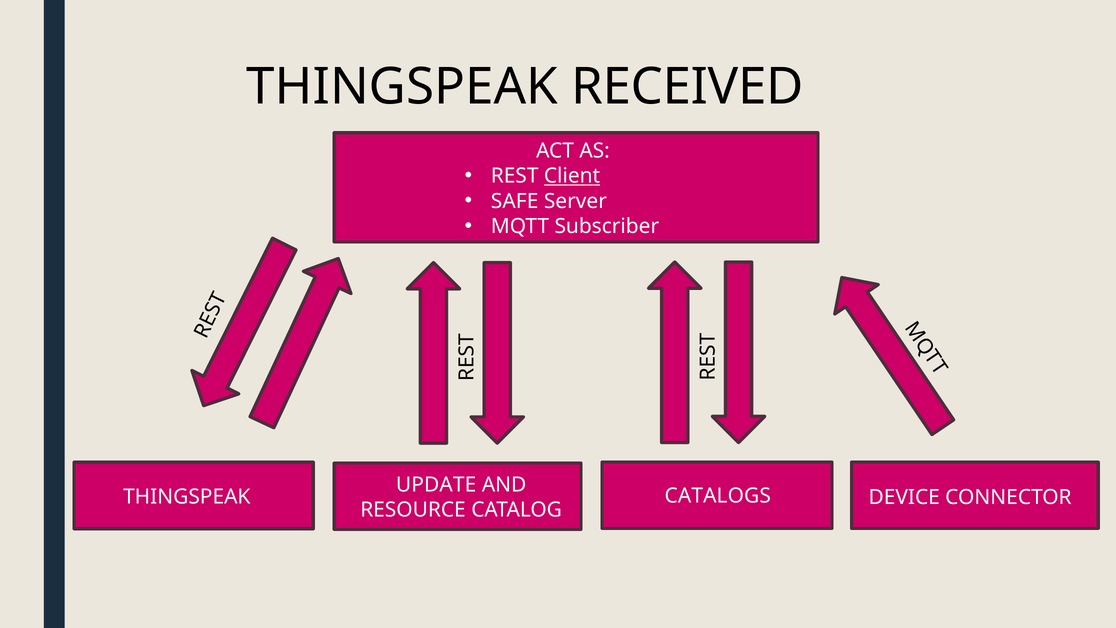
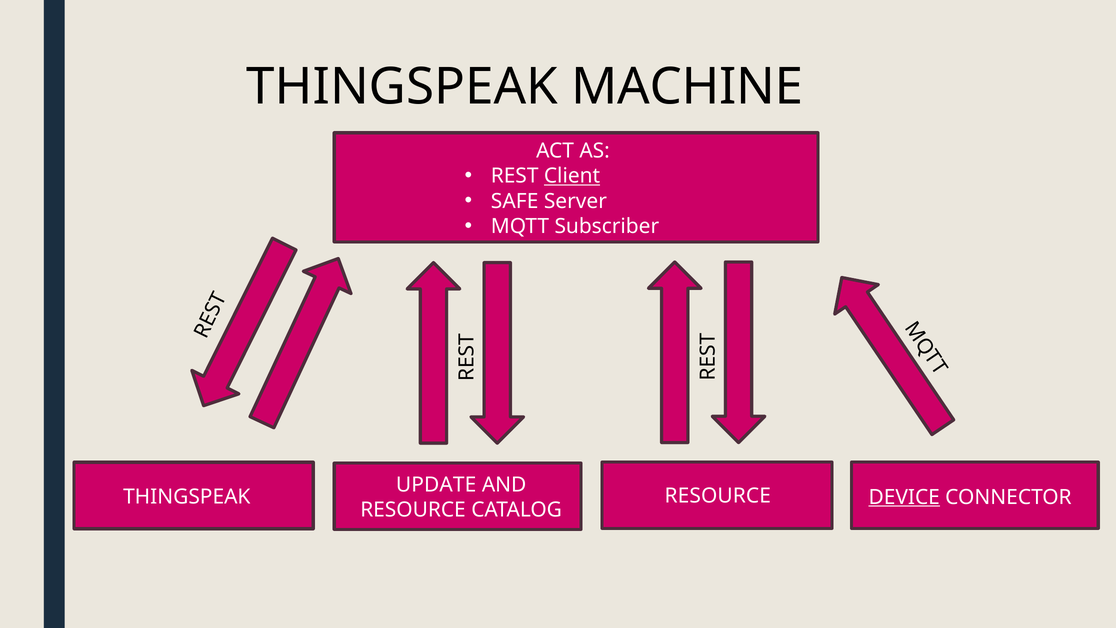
RECEIVED: RECEIVED -> MACHINE (687, 87)
CATALOGS: CATALOGS -> RESOURCE (718, 495)
DEVICE underline: none -> present (904, 497)
